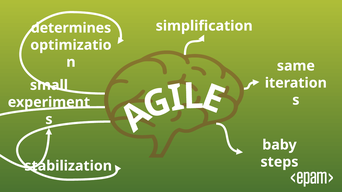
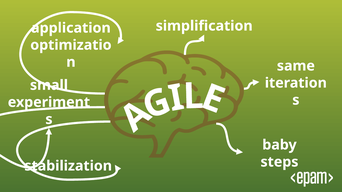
determines: determines -> application (71, 28)
